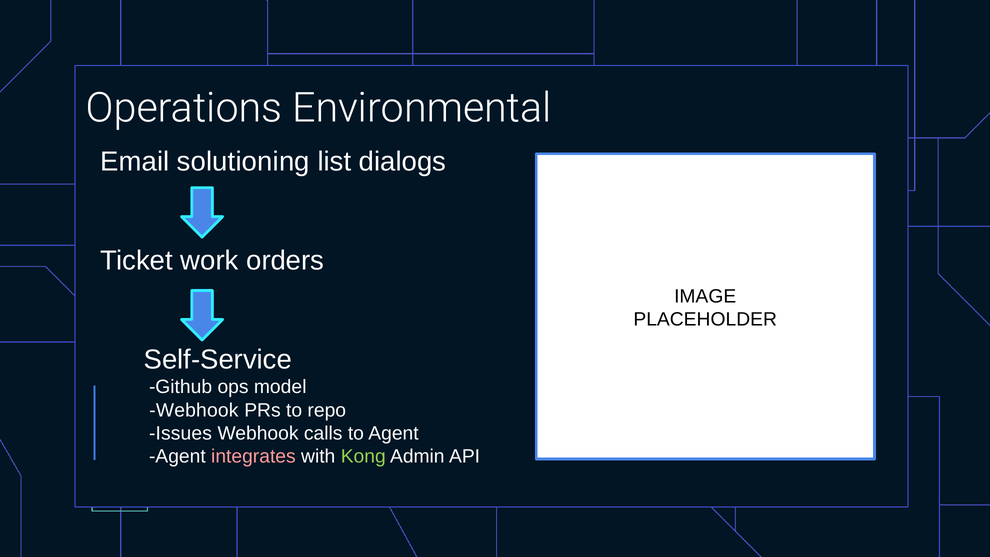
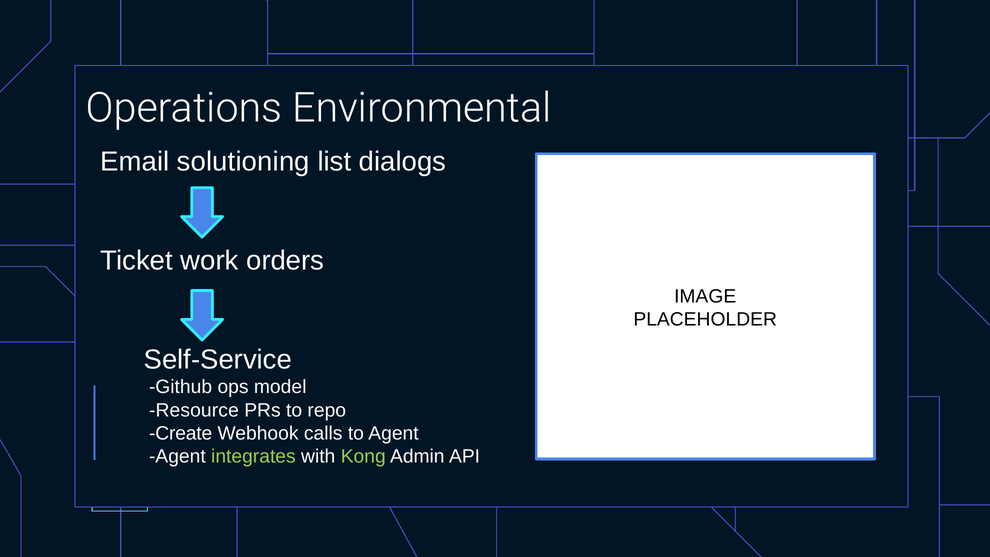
Webhook: Webhook -> Resource (194, 410)
Issues: Issues -> Create (181, 433)
integrates colour: pink -> light green (253, 456)
